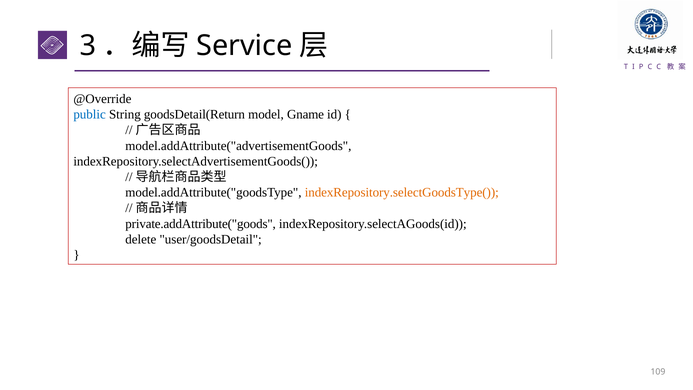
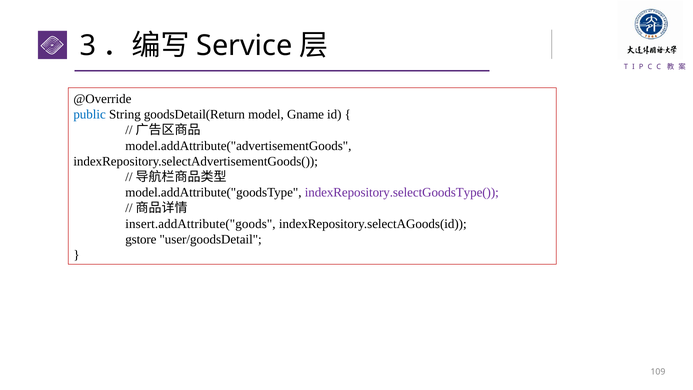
indexRepository.selectGoodsType( colour: orange -> purple (402, 192)
private.addAttribute("goods: private.addAttribute("goods -> insert.addAttribute("goods (200, 224)
delete: delete -> gstore (141, 239)
